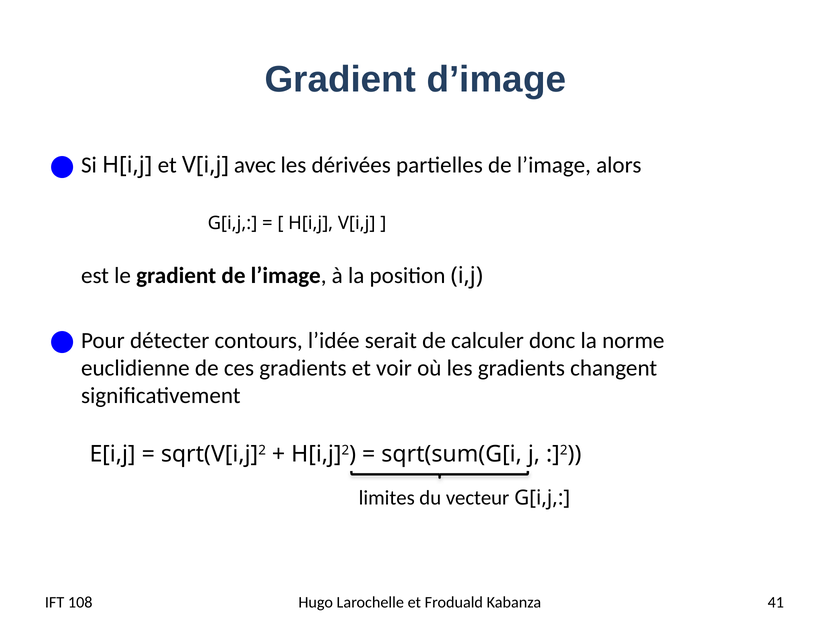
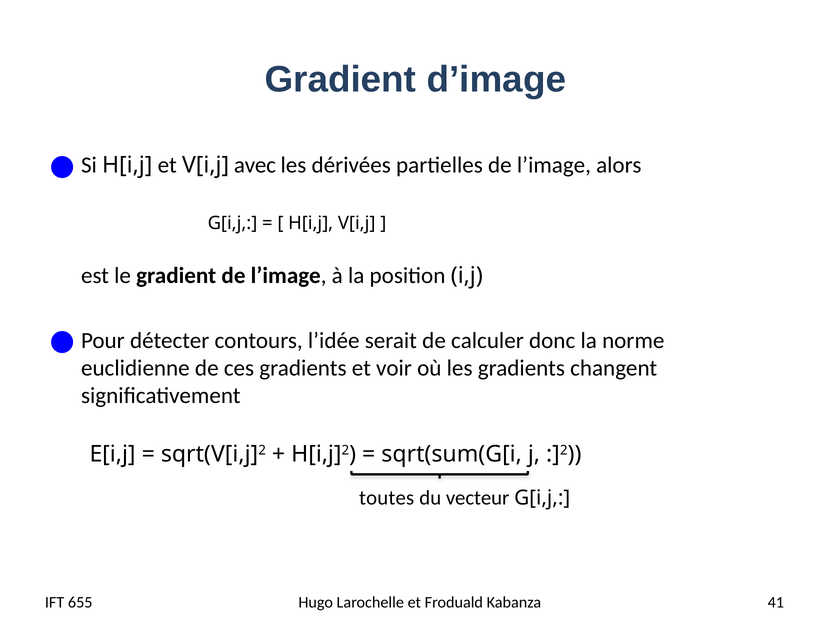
limites: limites -> toutes (387, 498)
108: 108 -> 655 (80, 603)
